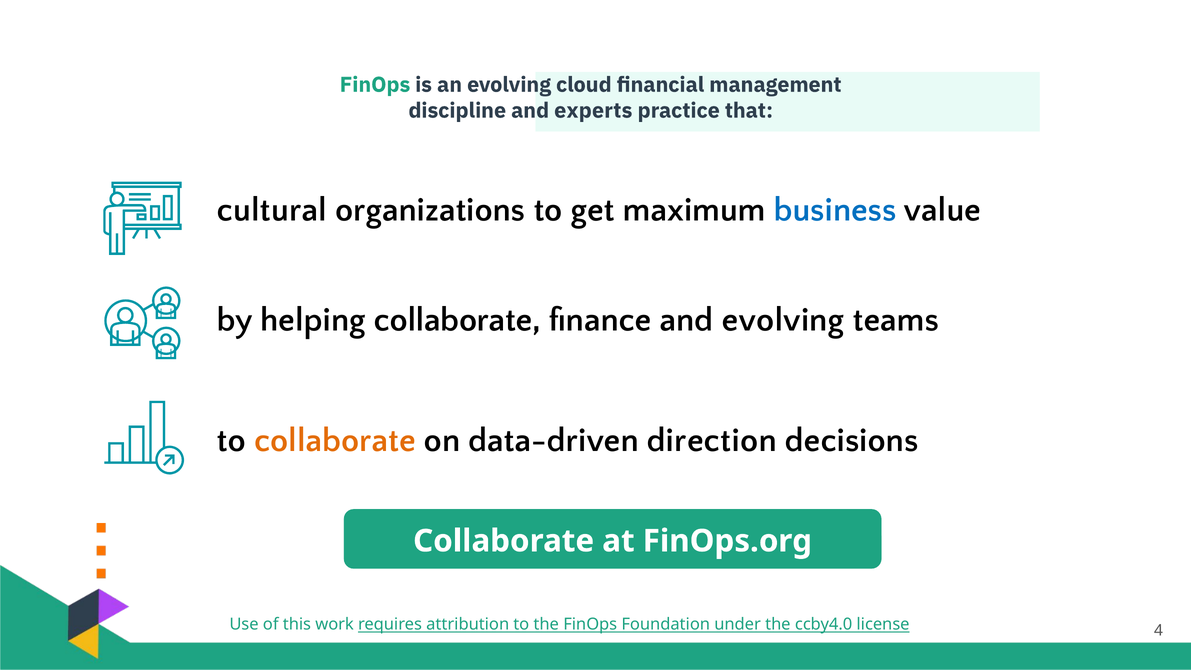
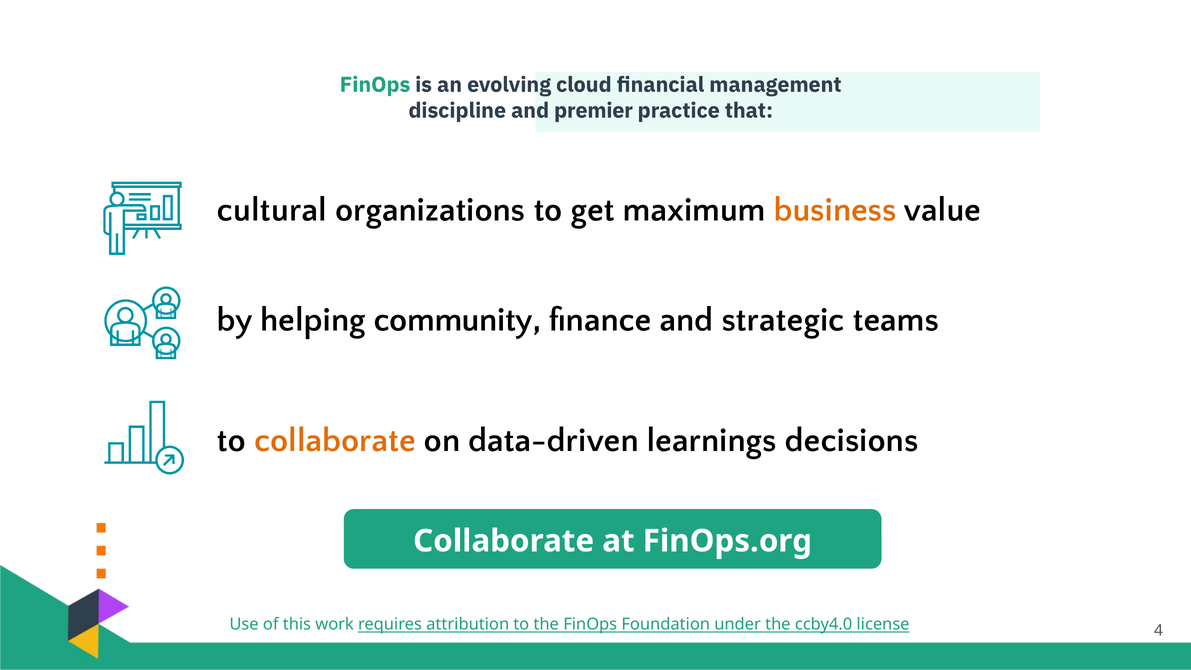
experts: experts -> premier (594, 111)
business colour: blue -> orange (835, 210)
helping collaborate: collaborate -> community (457, 320)
and evolving: evolving -> strategic (783, 320)
direction: direction -> learnings (712, 440)
